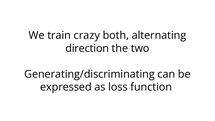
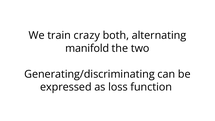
direction: direction -> manifold (87, 48)
